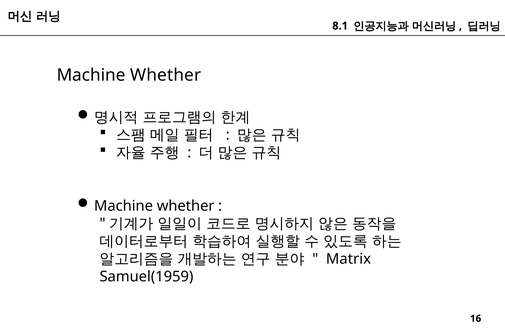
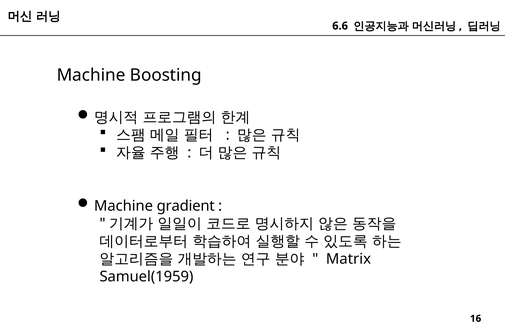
8.1: 8.1 -> 6.6 (340, 26)
Whether: Whether -> Boosting (166, 75)
whether: whether -> gradient (186, 206)
